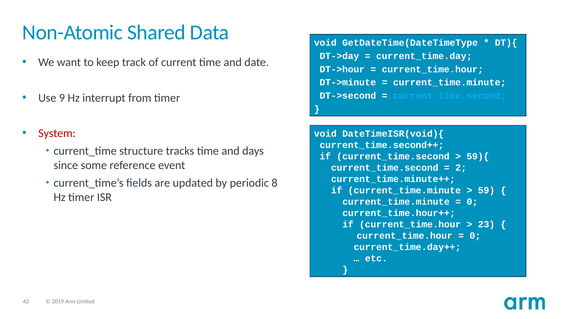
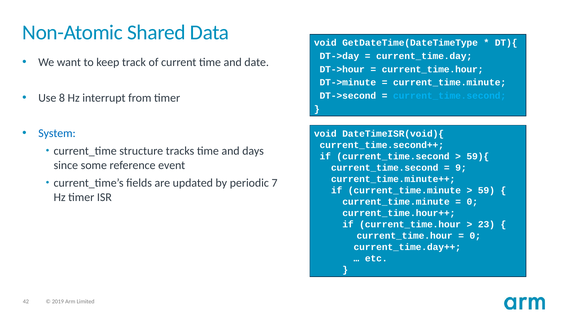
9: 9 -> 8 (62, 98)
System colour: red -> blue (57, 133)
2: 2 -> 9 (461, 168)
8: 8 -> 7 (275, 183)
